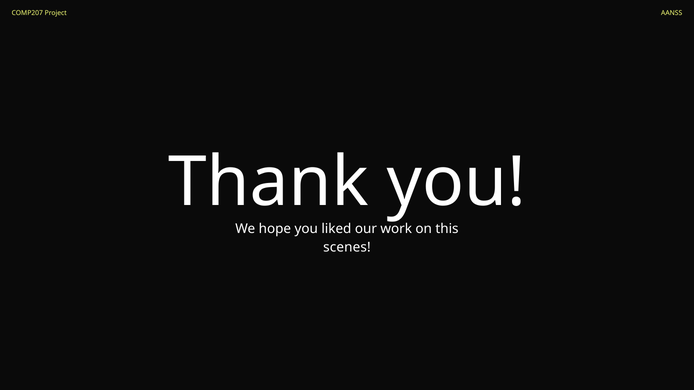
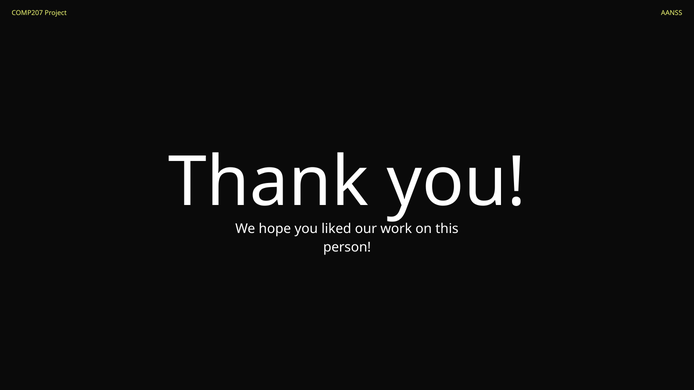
scenes: scenes -> person (347, 248)
